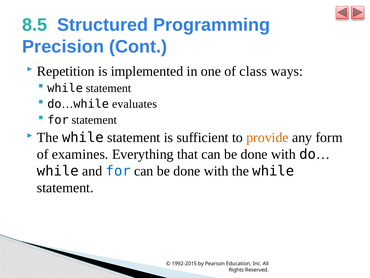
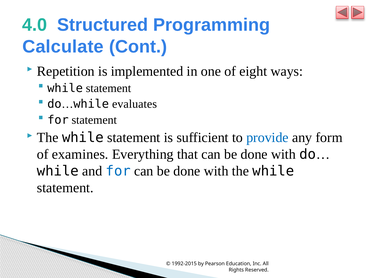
8.5: 8.5 -> 4.0 (35, 25)
Precision: Precision -> Calculate (63, 47)
class: class -> eight (253, 71)
provide colour: orange -> blue (267, 137)
